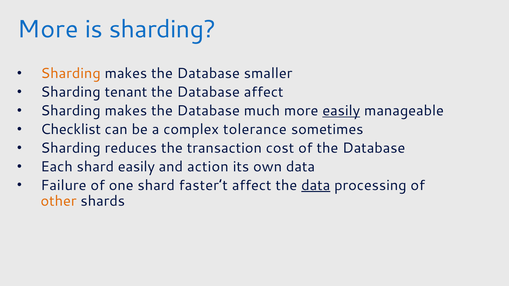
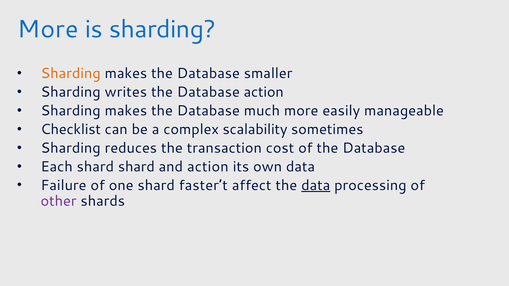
tenant: tenant -> writes (126, 92)
Database affect: affect -> action (264, 92)
easily underline: present -> none (341, 111)
tolerance: tolerance -> scalability (255, 129)
shard easily: easily -> shard (136, 167)
other colour: orange -> purple (59, 201)
